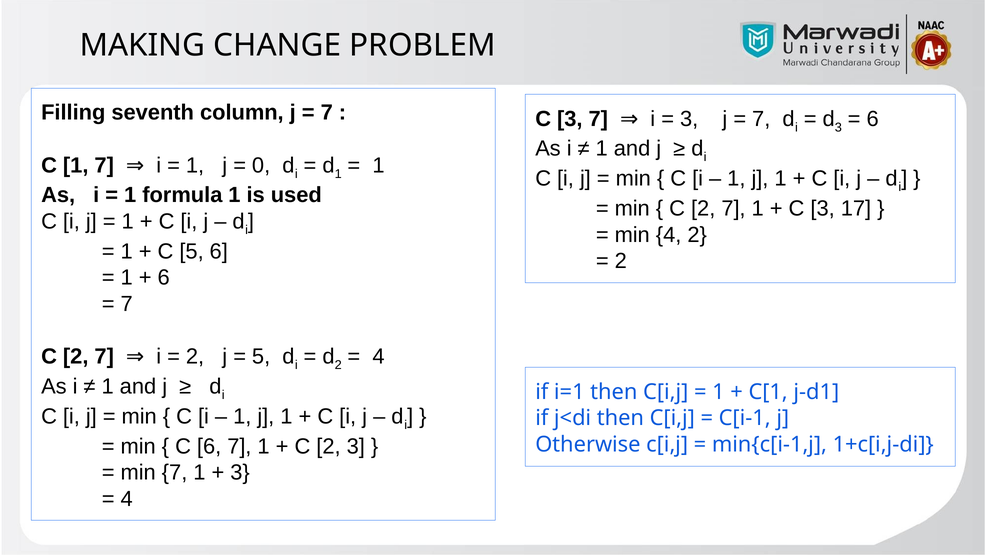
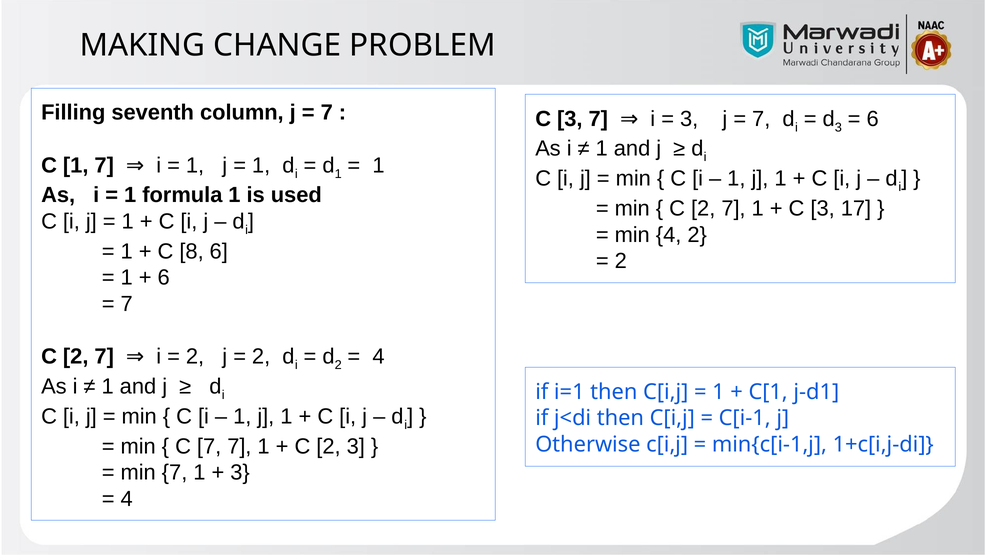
0: 0 -> 1 (261, 165)
C 5: 5 -> 8 (192, 251)
5: 5 -> 2 (261, 356)
C 6: 6 -> 7 (209, 446)
